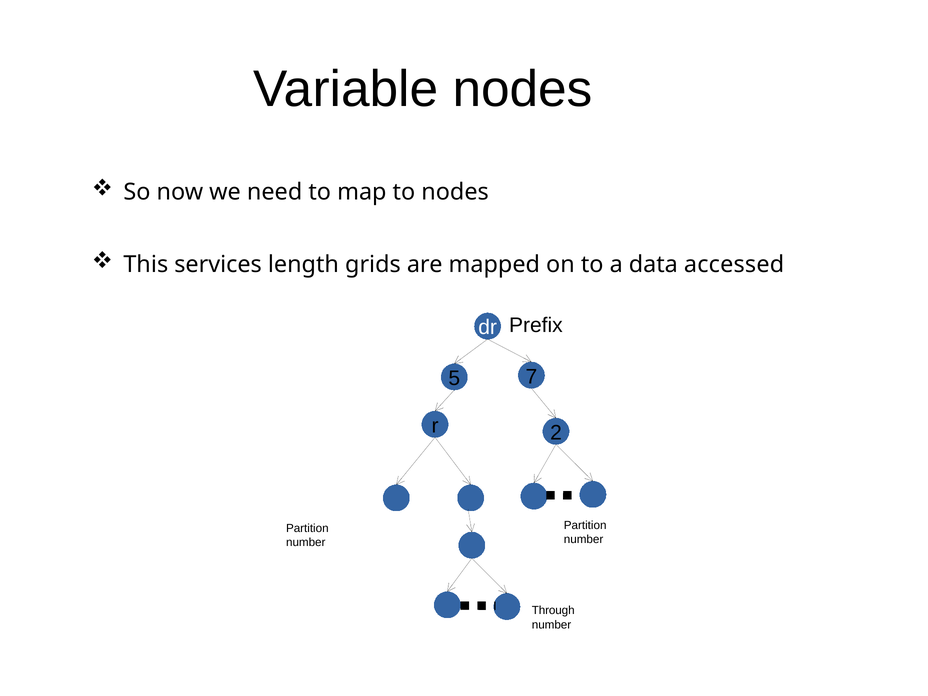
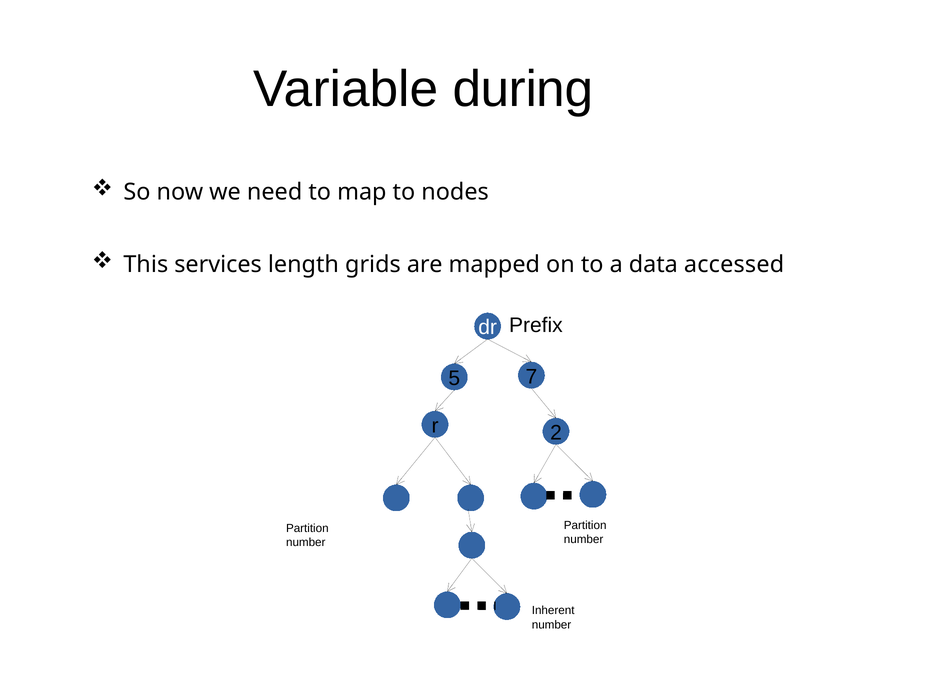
Variable nodes: nodes -> during (523, 89)
Through: Through -> Inherent (553, 611)
